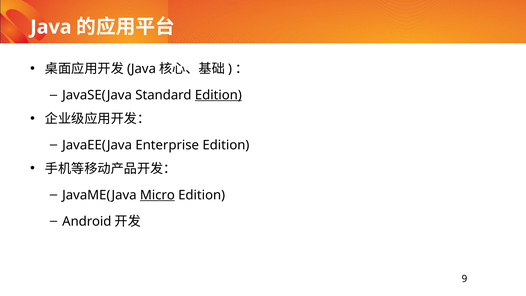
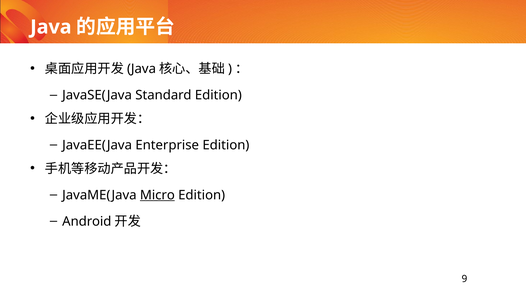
Edition underline: present -> none (218, 95)
